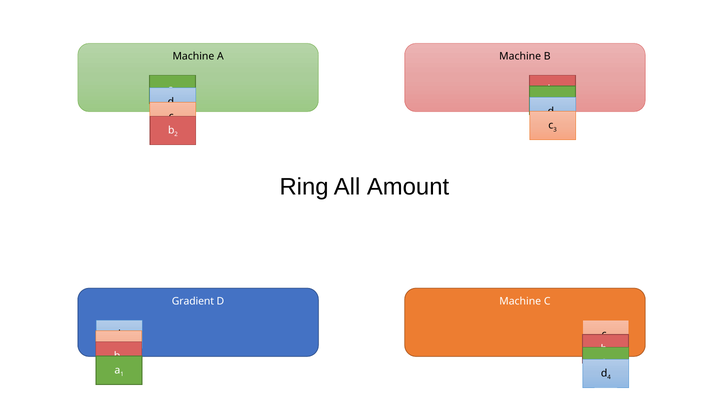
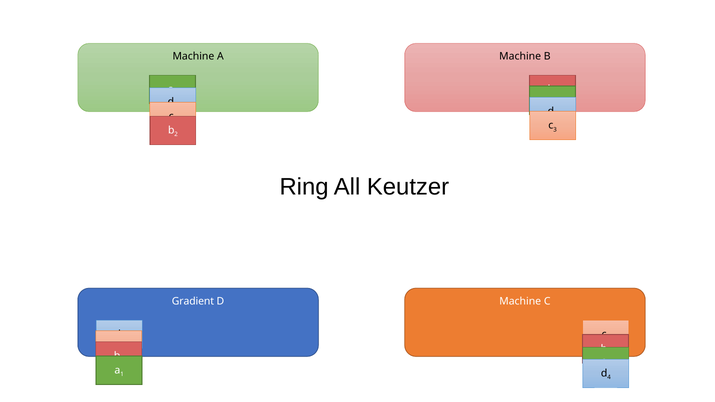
Amount: Amount -> Keutzer (408, 187)
